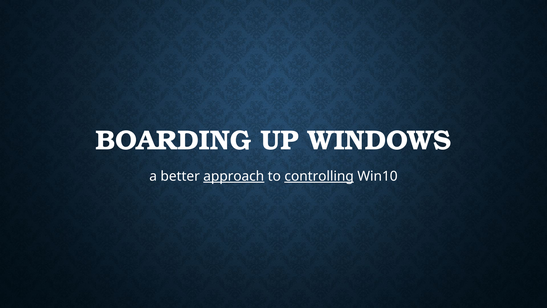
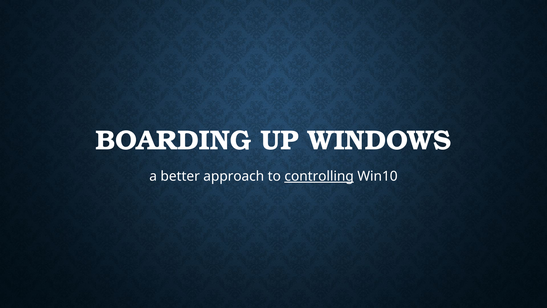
approach underline: present -> none (234, 176)
